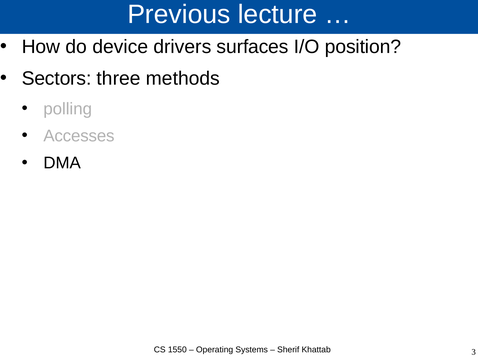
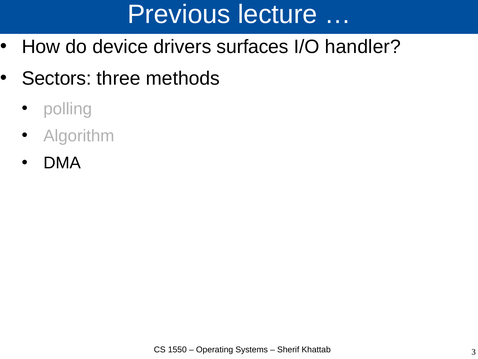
position: position -> handler (363, 47)
Accesses: Accesses -> Algorithm (79, 136)
